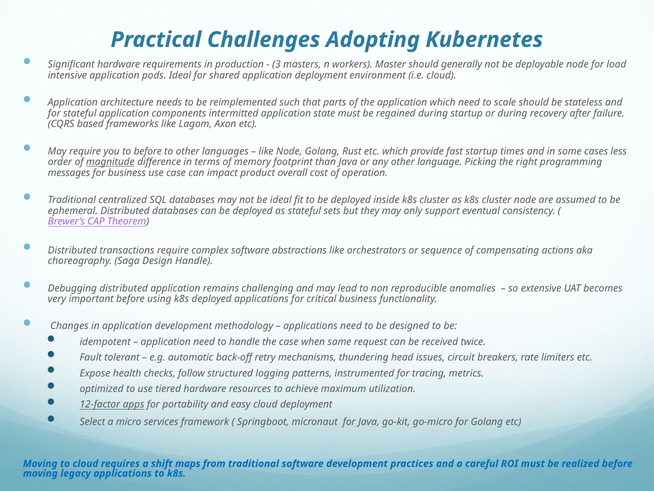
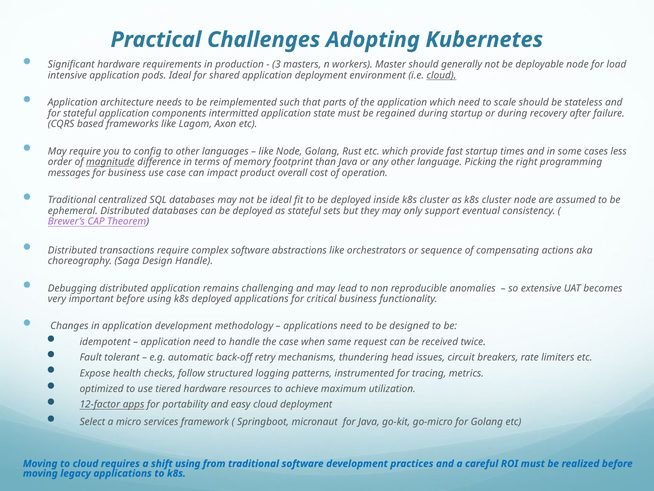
cloud underline: none -> present (441, 75)
to before: before -> config (148, 151)
shift maps: maps -> using (188, 463)
